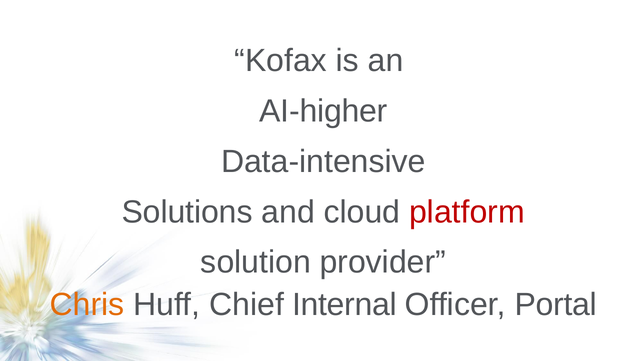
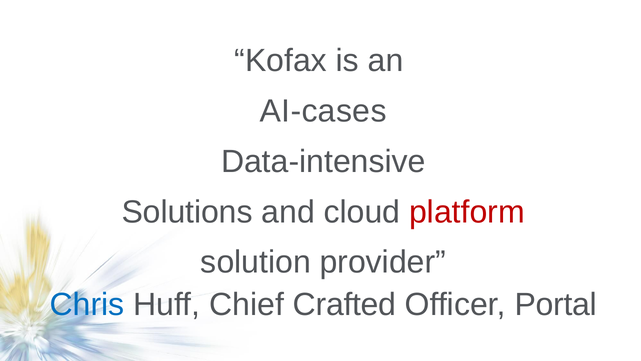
AI-higher: AI-higher -> AI-cases (323, 111)
Chris colour: orange -> blue (87, 304)
Internal: Internal -> Crafted (345, 304)
